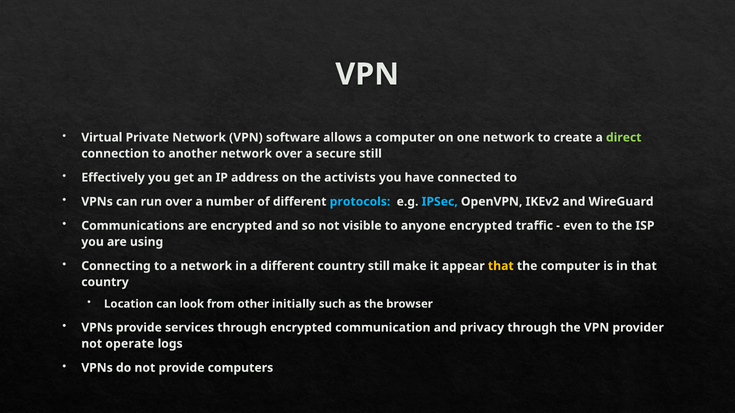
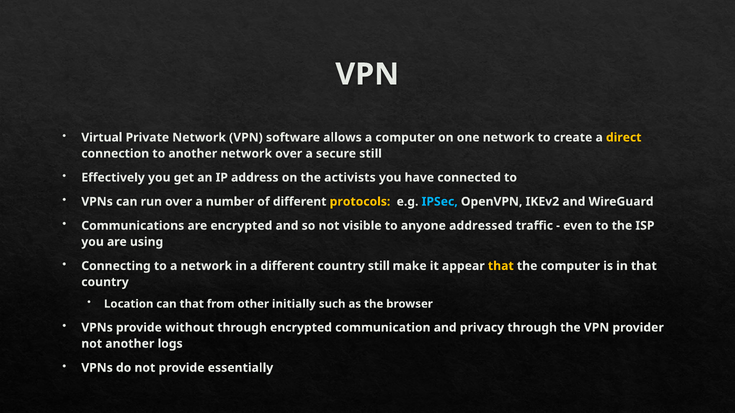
direct colour: light green -> yellow (624, 138)
protocols colour: light blue -> yellow (360, 202)
anyone encrypted: encrypted -> addressed (481, 226)
can look: look -> that (192, 304)
services: services -> without (189, 328)
not operate: operate -> another (130, 344)
computers: computers -> essentially (240, 368)
